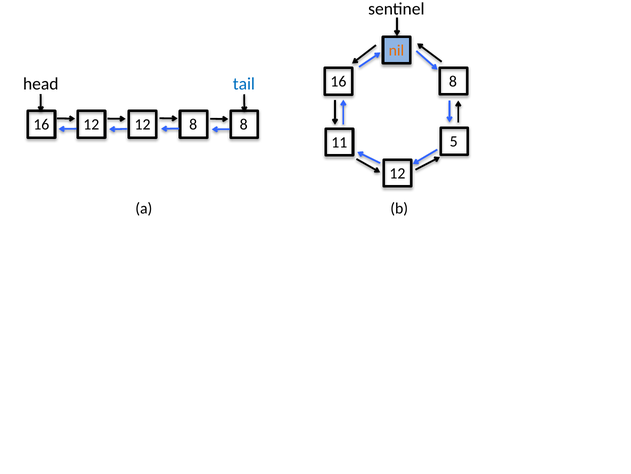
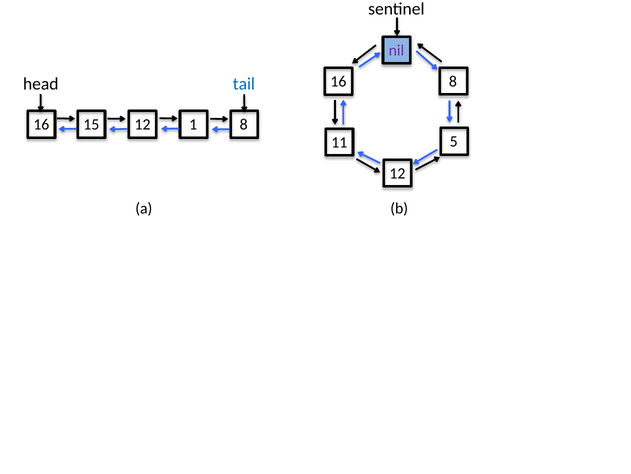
nil colour: orange -> purple (396, 50)
16 12: 12 -> 15 (91, 124)
12 8: 8 -> 1 (193, 124)
